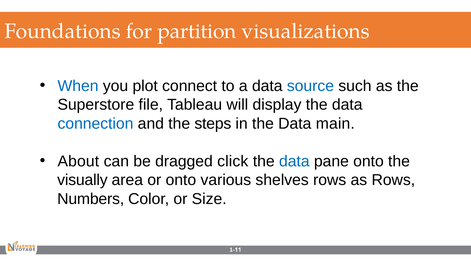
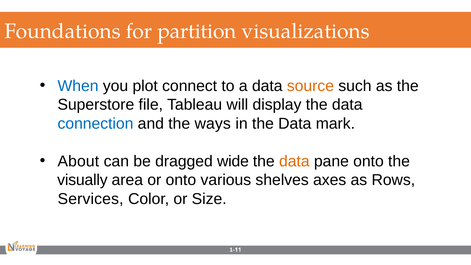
source colour: blue -> orange (310, 86)
steps: steps -> ways (213, 124)
main: main -> mark (335, 124)
click: click -> wide (233, 161)
data colour: blue -> orange (294, 161)
shelves rows: rows -> axes (330, 180)
Numbers: Numbers -> Services (91, 199)
